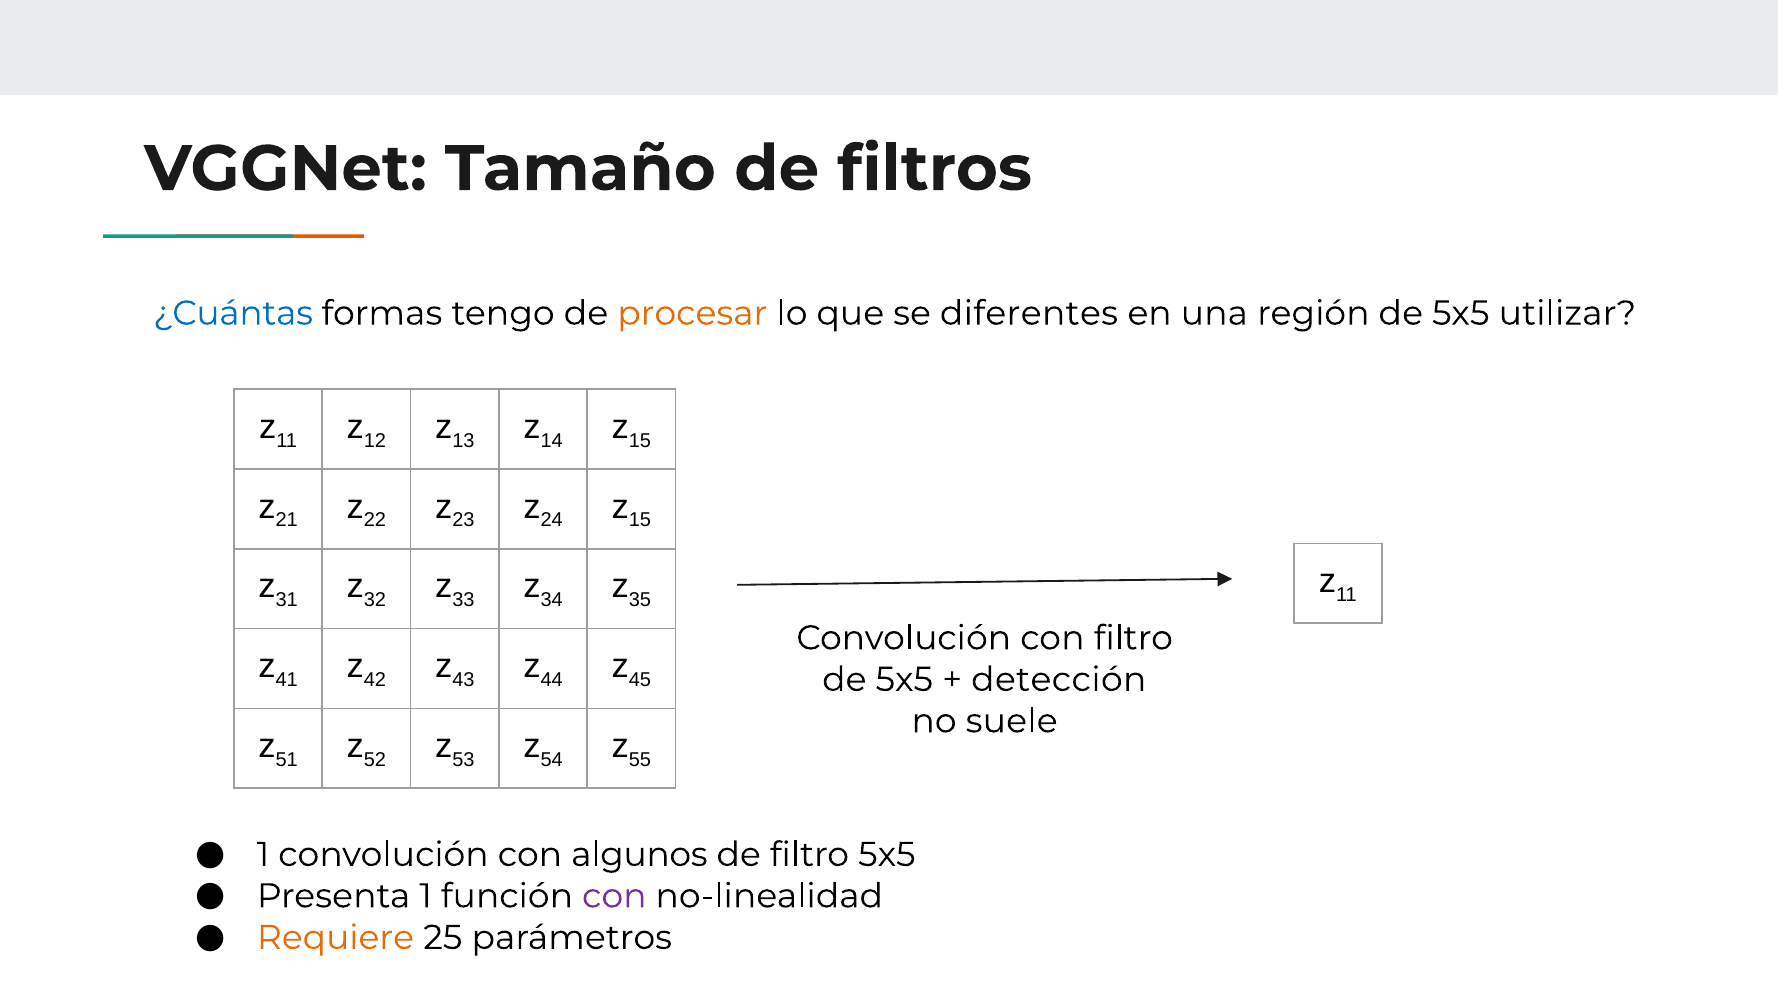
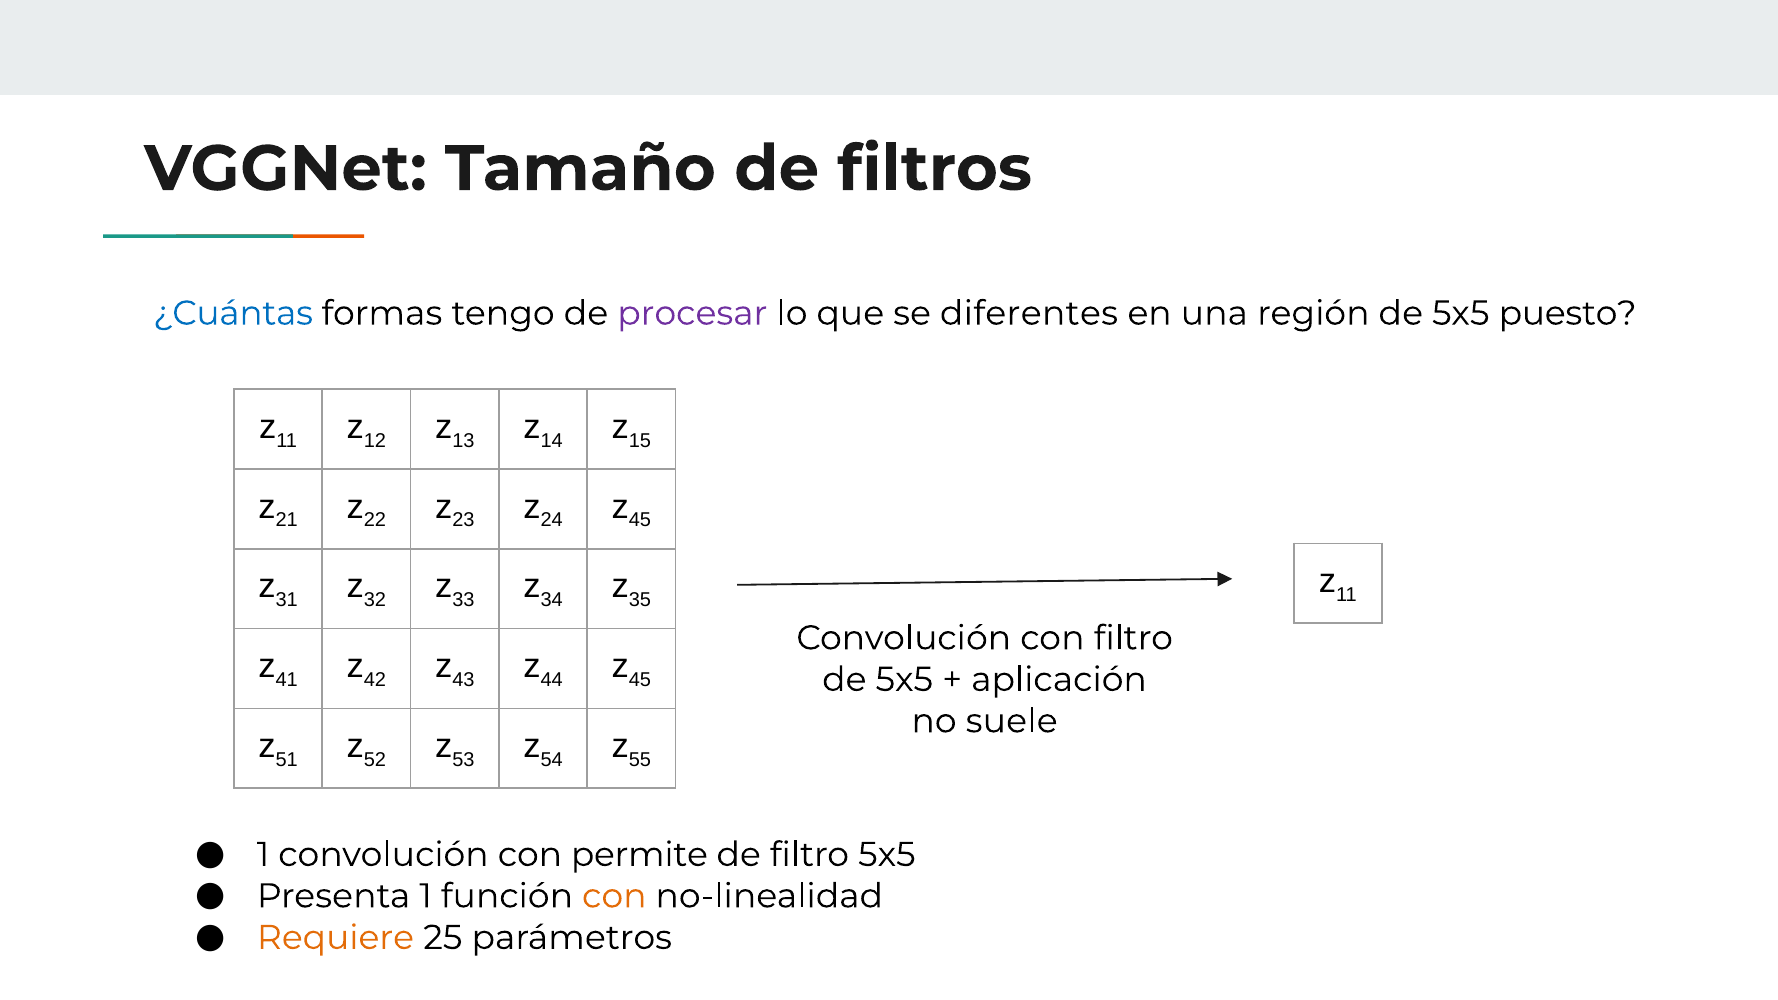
procesar colour: orange -> purple (692, 313)
utilizar: utilizar -> puesto (1568, 313)
15: 15 -> 45 (640, 520)
detección: detección -> aplicación (1059, 680)
algunos: algunos -> permite (639, 855)
con colour: purple -> orange (614, 896)
